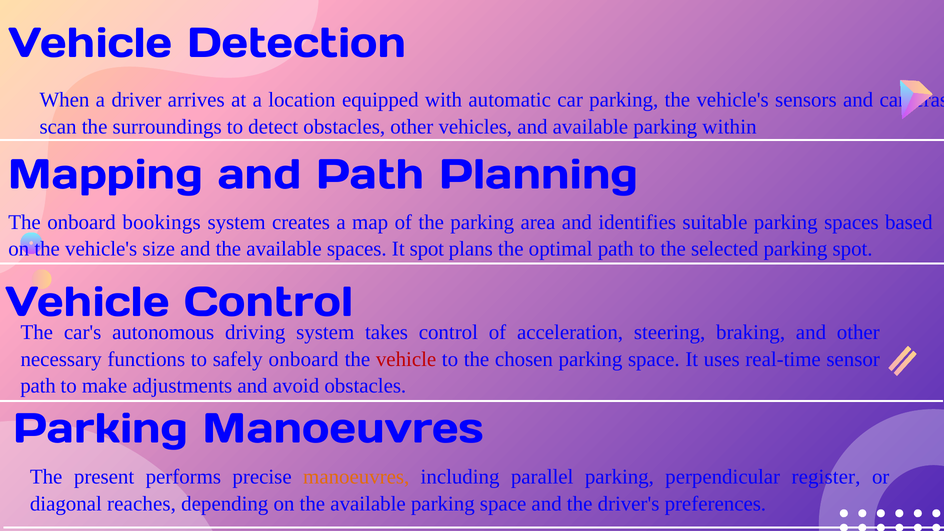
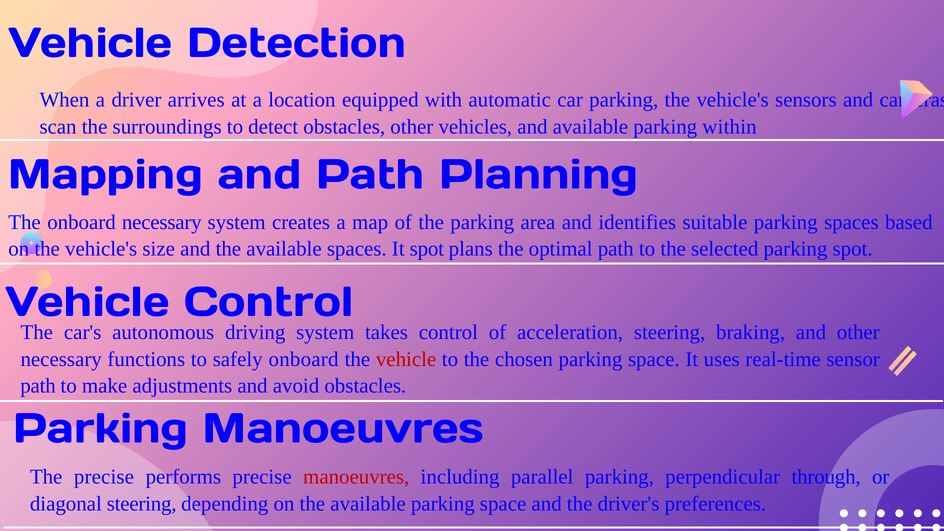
onboard bookings: bookings -> necessary (162, 222)
The present: present -> precise (104, 477)
manoeuvres colour: orange -> red (356, 477)
register: register -> through (826, 477)
diagonal reaches: reaches -> steering (142, 504)
